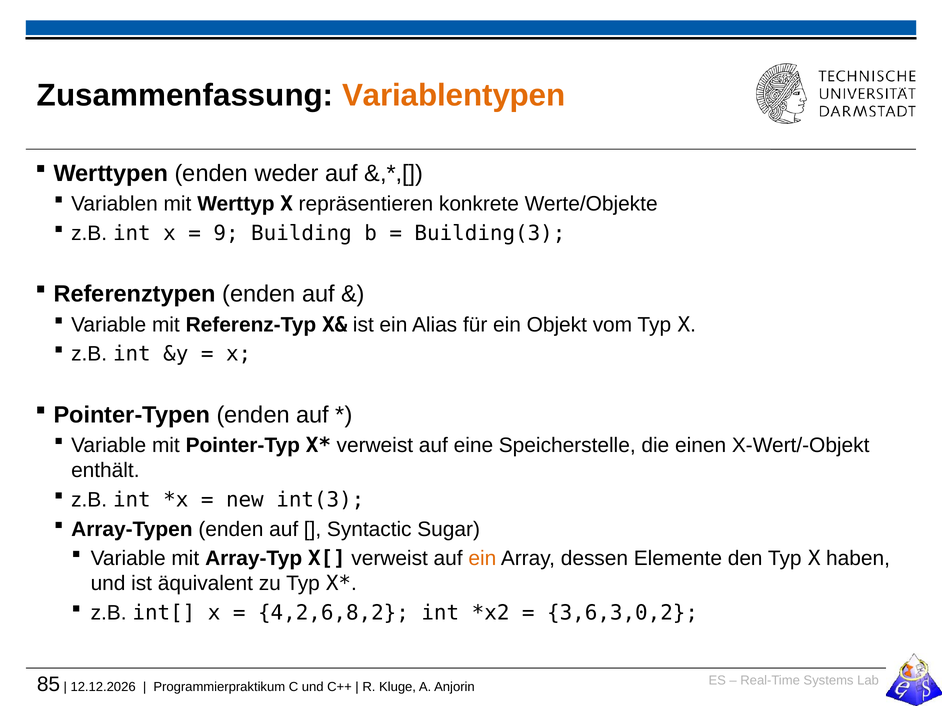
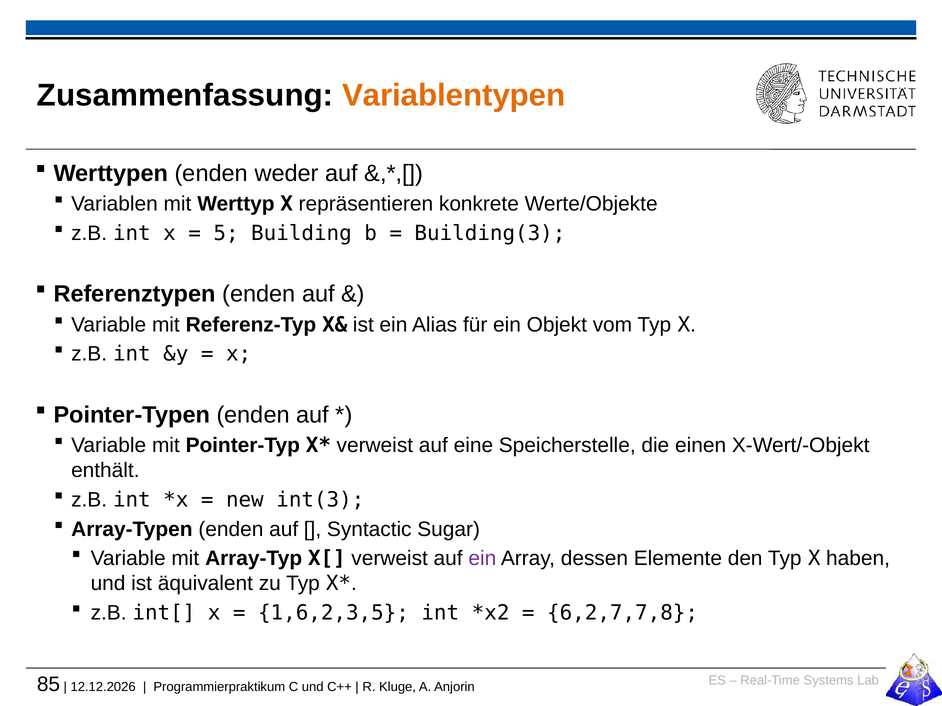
9: 9 -> 5 (226, 233)
ein colour: orange -> purple (482, 559)
4,2,6,8,2: 4,2,6,8,2 -> 1,6,2,3,5 (333, 613)
3,6,3,0,2: 3,6,3,0,2 -> 6,2,7,7,8 (623, 613)
